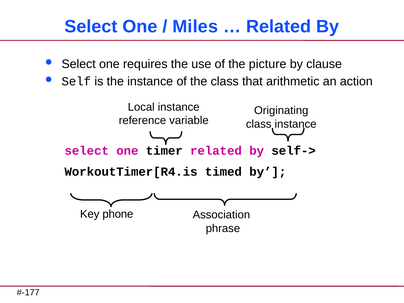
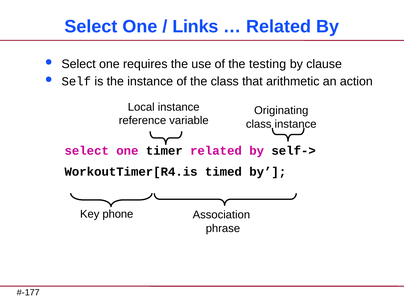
Miles: Miles -> Links (195, 26)
picture: picture -> testing (268, 64)
